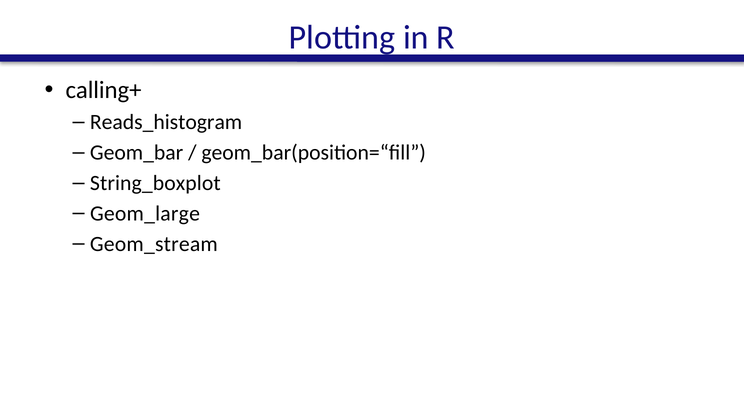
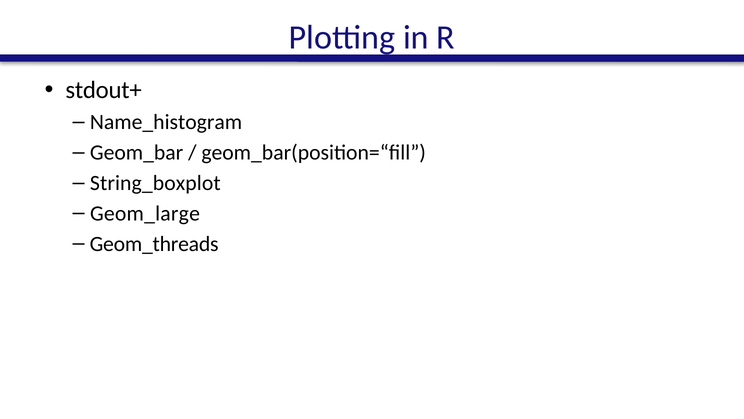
calling+: calling+ -> stdout+ (104, 90)
Reads_histogram: Reads_histogram -> Name_histogram (166, 122)
Geom_stream: Geom_stream -> Geom_threads (154, 244)
